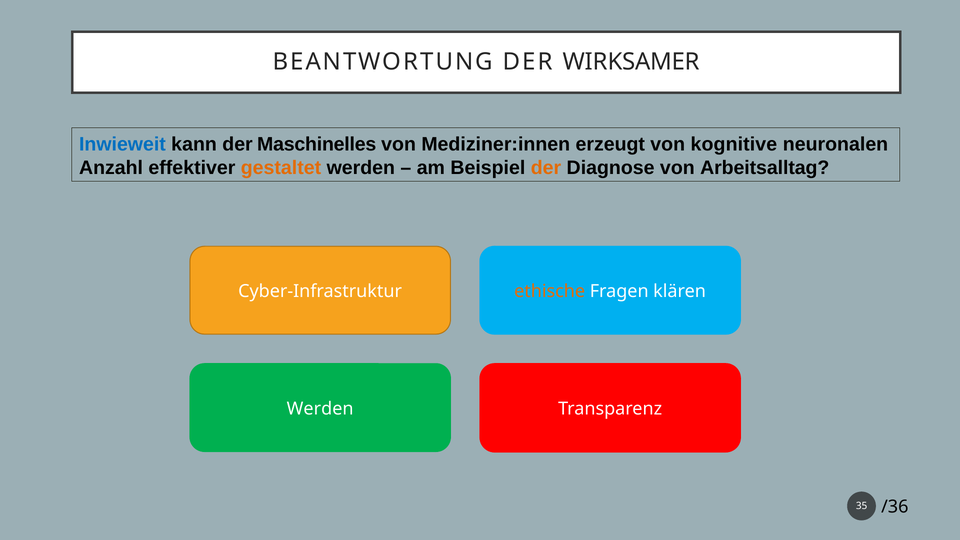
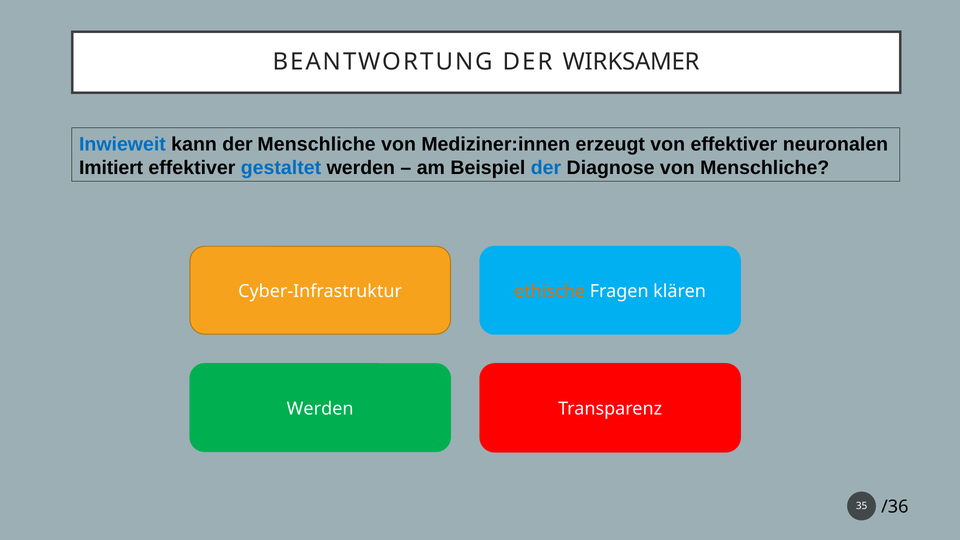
der Maschinelles: Maschinelles -> Menschliche (317, 144)
von kognitive: kognitive -> effektiver (734, 144)
Anzahl: Anzahl -> Imitiert (111, 168)
gestaltet colour: orange -> blue (281, 168)
der colour: orange -> blue (546, 168)
von Arbeitsalltag: Arbeitsalltag -> Menschliche (765, 168)
